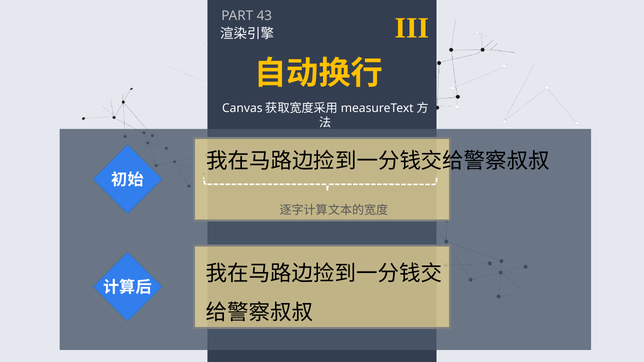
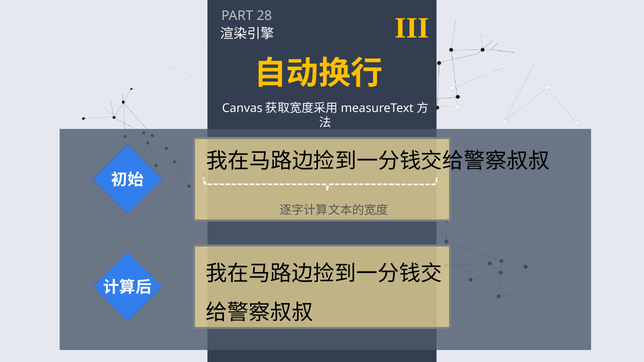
43: 43 -> 28 (264, 16)
